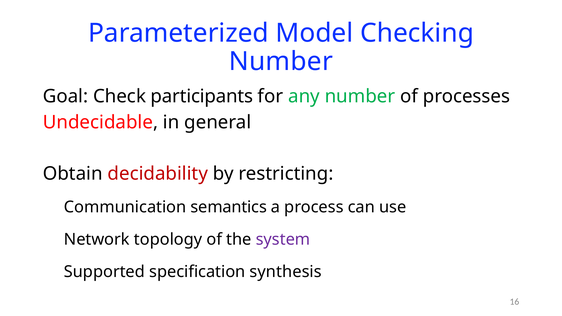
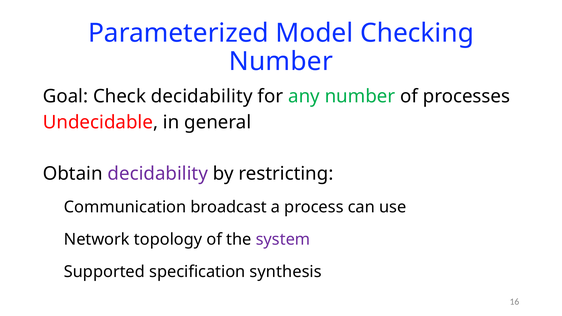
Check participants: participants -> decidability (202, 96)
decidability colour: red -> purple (158, 174)
semantics: semantics -> broadcast (229, 207)
